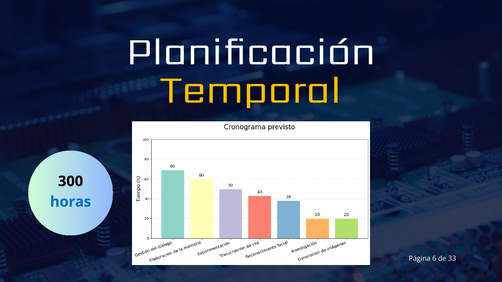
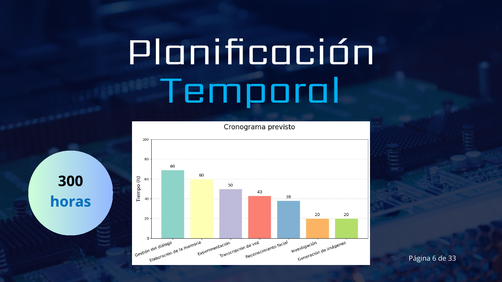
Temporal colour: yellow -> light blue (251, 90)
